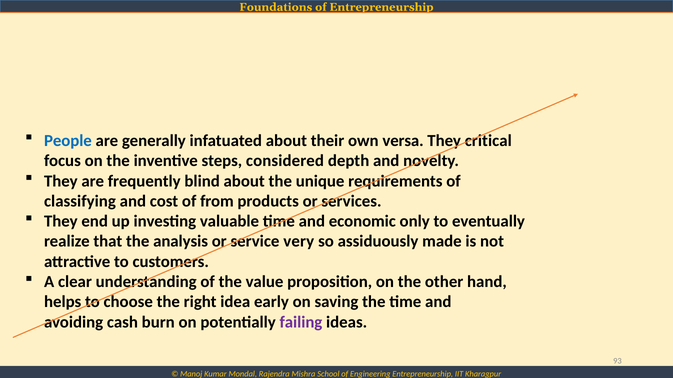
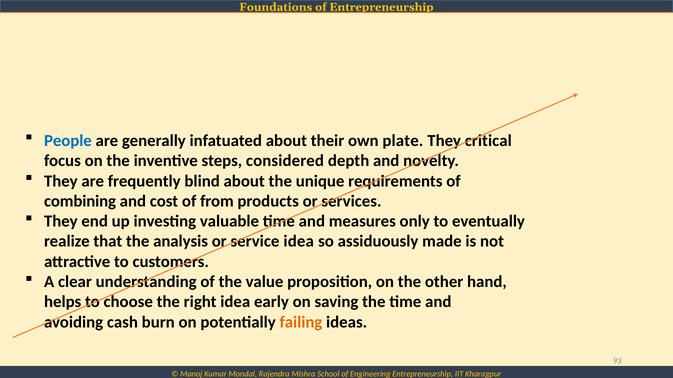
versa: versa -> plate (403, 141)
classifying: classifying -> combining (80, 201)
economic: economic -> measures (362, 222)
service very: very -> idea (299, 242)
failing colour: purple -> orange (301, 323)
